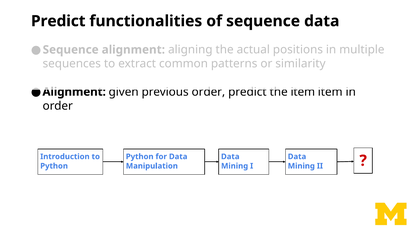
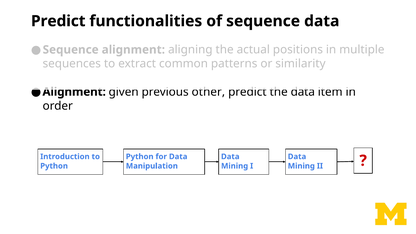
previous order: order -> other (208, 92)
the item: item -> data (303, 92)
